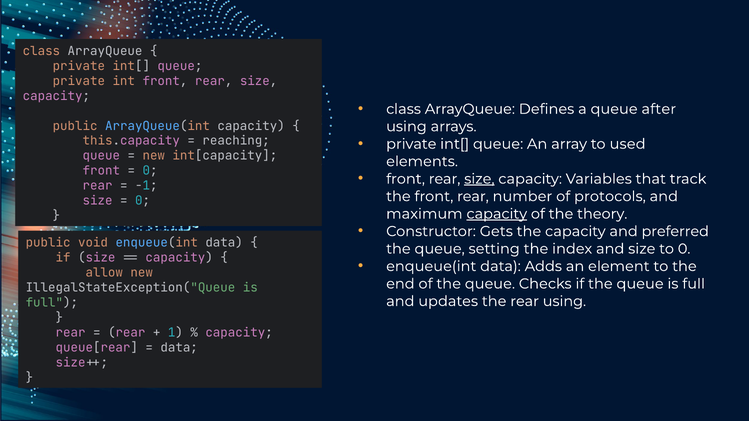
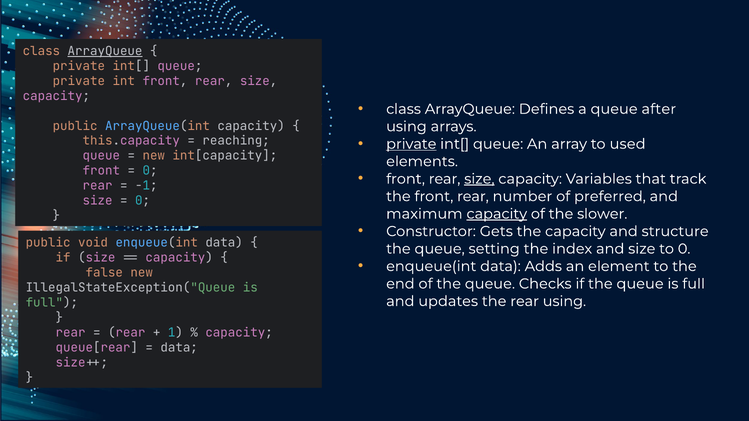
ArrayQueue underline: none -> present (105, 51)
private underline: none -> present (411, 144)
protocols: protocols -> preferred (610, 197)
theory: theory -> slower (602, 214)
preferred: preferred -> structure (675, 232)
allow: allow -> false (104, 273)
